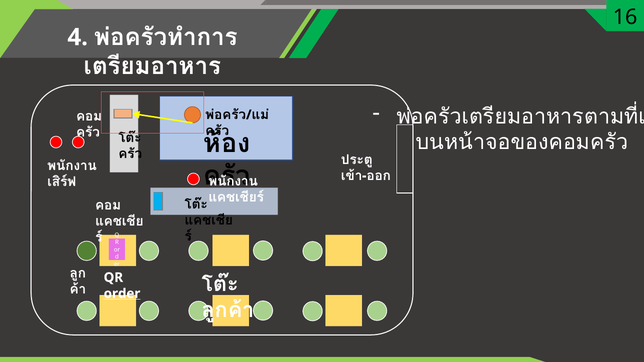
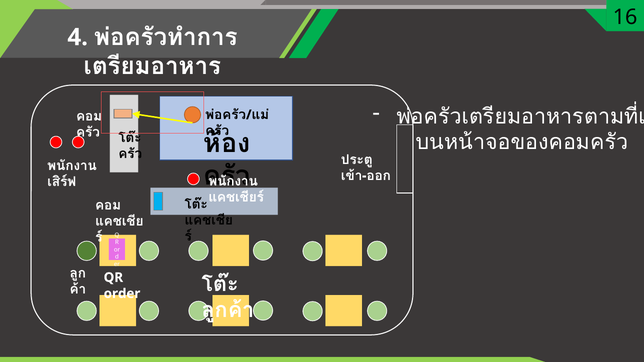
order underline: present -> none (122, 294)
